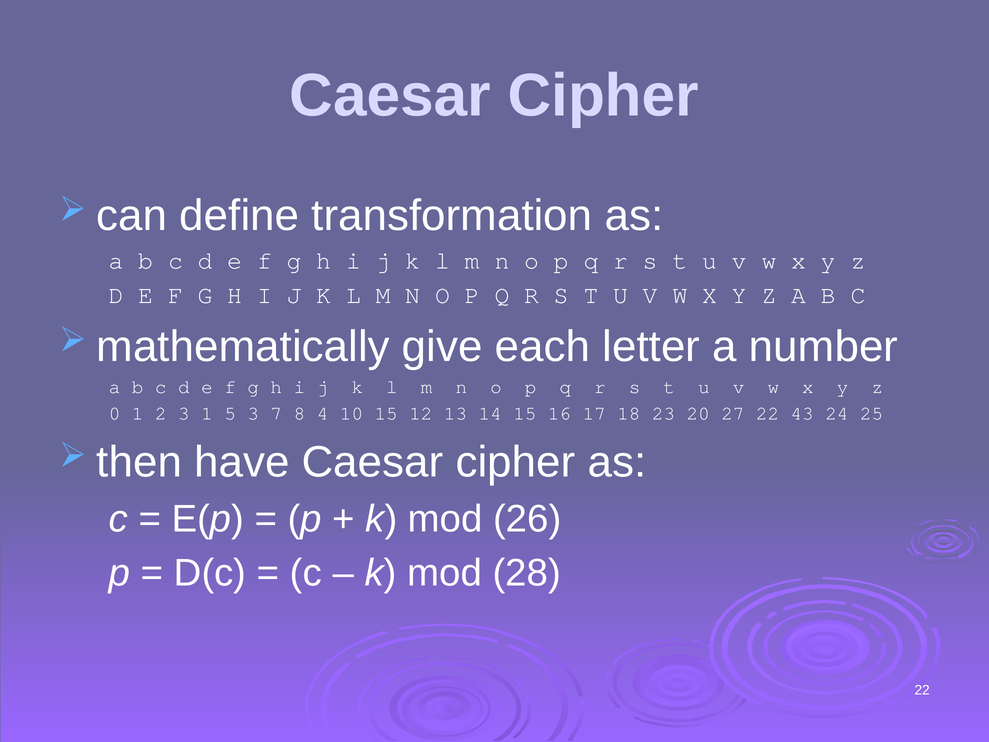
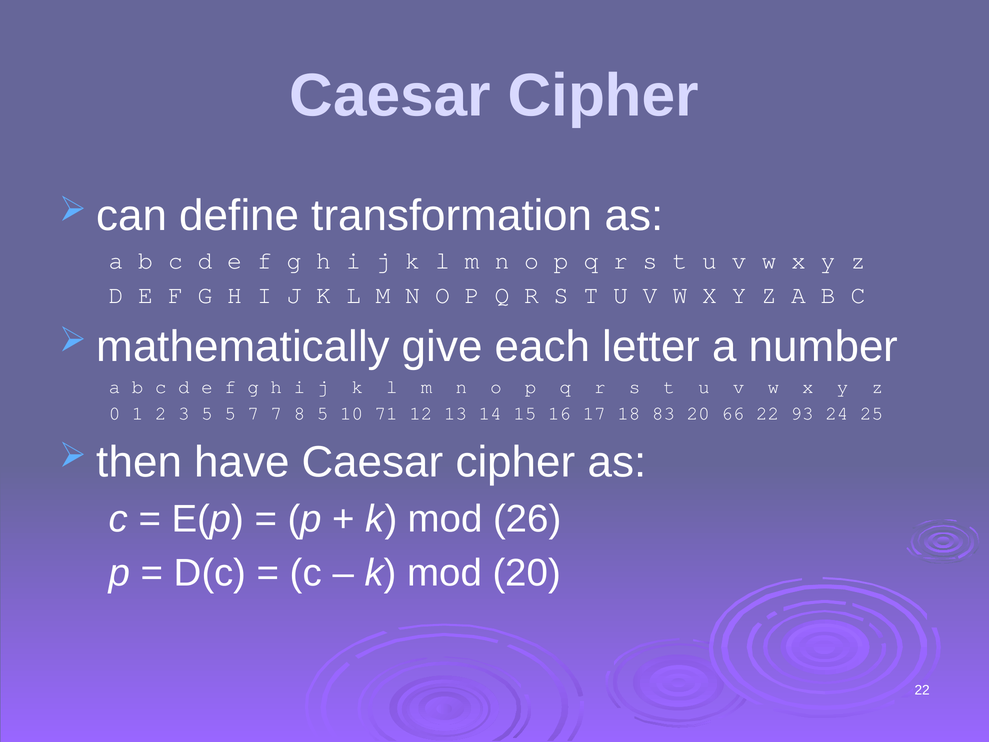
3 1: 1 -> 5 (207, 414)
5 3: 3 -> 7 (253, 414)
8 4: 4 -> 5 (323, 414)
10 15: 15 -> 71 (386, 414)
23: 23 -> 83 (664, 414)
27: 27 -> 66 (733, 414)
43: 43 -> 93 (802, 414)
mod 28: 28 -> 20 (527, 573)
